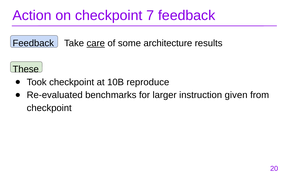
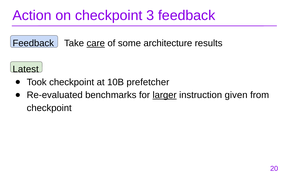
7: 7 -> 3 (150, 15)
These: These -> Latest (26, 69)
reproduce: reproduce -> prefetcher (148, 82)
larger underline: none -> present (165, 95)
